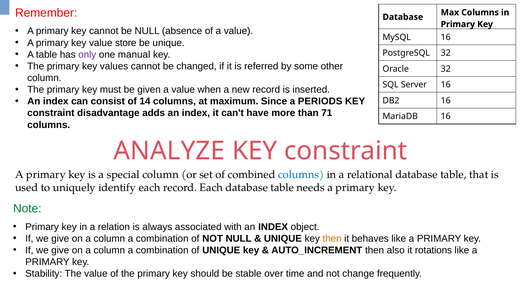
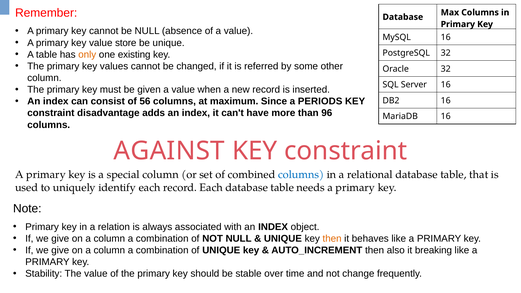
only colour: purple -> orange (87, 55)
manual: manual -> existing (134, 55)
14: 14 -> 56 (145, 101)
71: 71 -> 96 (327, 113)
ANALYZE: ANALYZE -> AGAINST (169, 151)
Note colour: green -> black (27, 209)
rotations: rotations -> breaking (433, 250)
